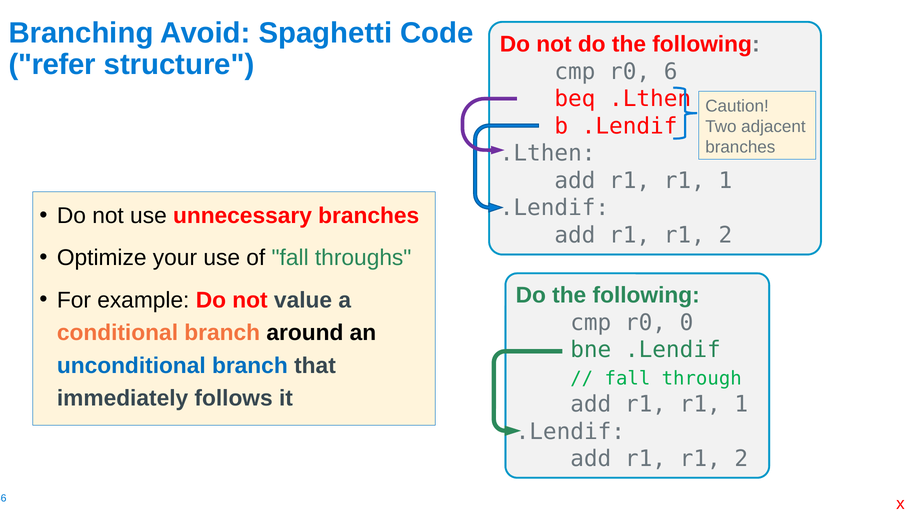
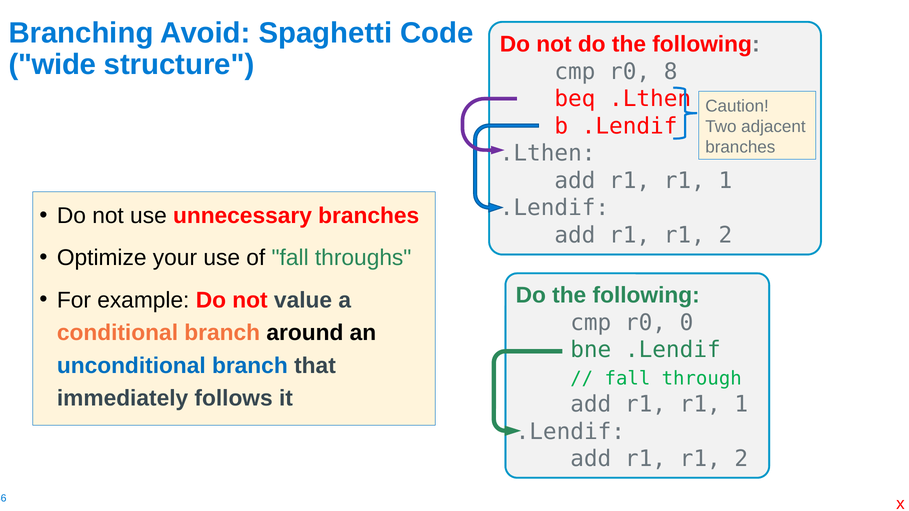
refer: refer -> wide (52, 65)
6: 6 -> 8 (671, 72)
